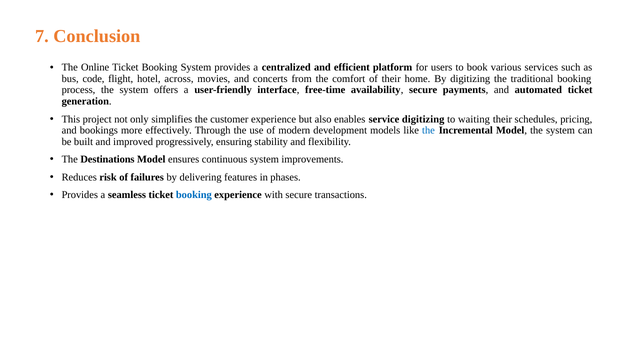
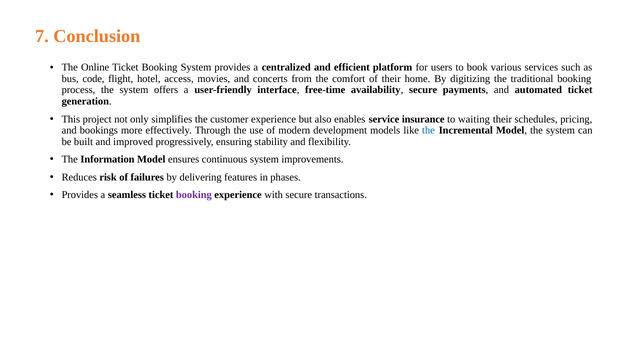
across: across -> access (179, 79)
service digitizing: digitizing -> insurance (423, 119)
Destinations: Destinations -> Information (107, 159)
booking colour: blue -> purple (194, 195)
